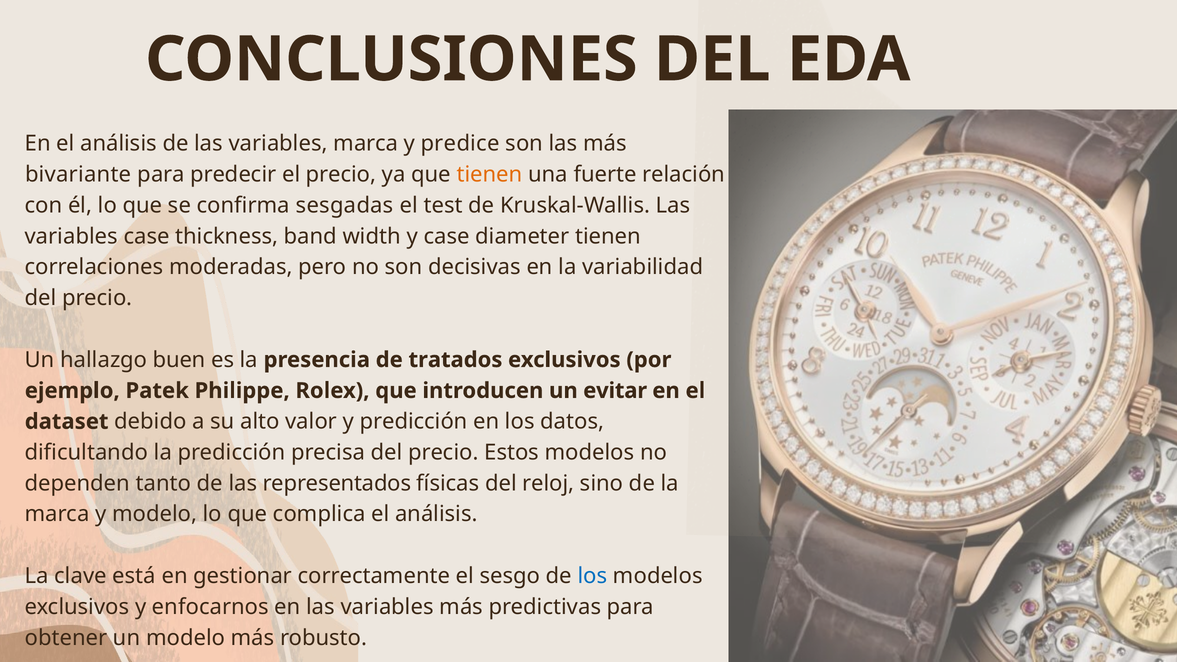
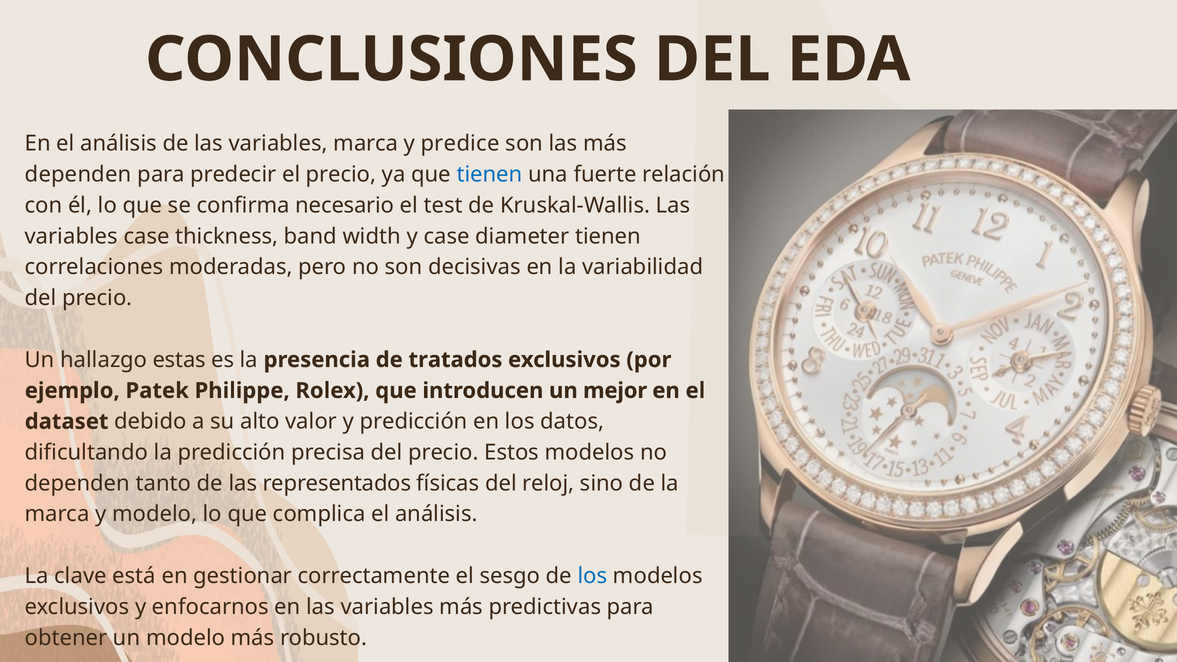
bivariante: bivariante -> dependen (78, 175)
tienen colour: orange -> blue (490, 175)
sesgadas: sesgadas -> necesario (345, 205)
buen: buen -> estas (179, 360)
evitar: evitar -> mejor (615, 391)
